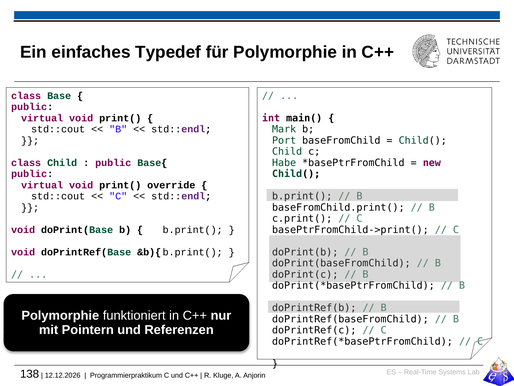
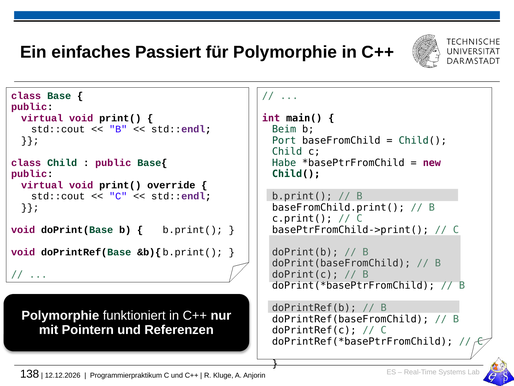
Typedef: Typedef -> Passiert (168, 52)
Mark: Mark -> Beim (284, 129)
